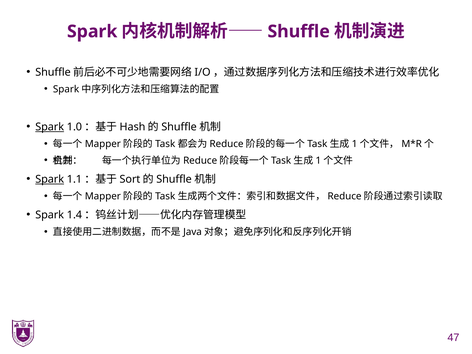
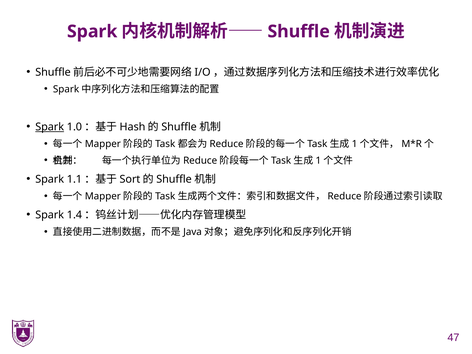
Spark underline: present -> none (50, 179)
